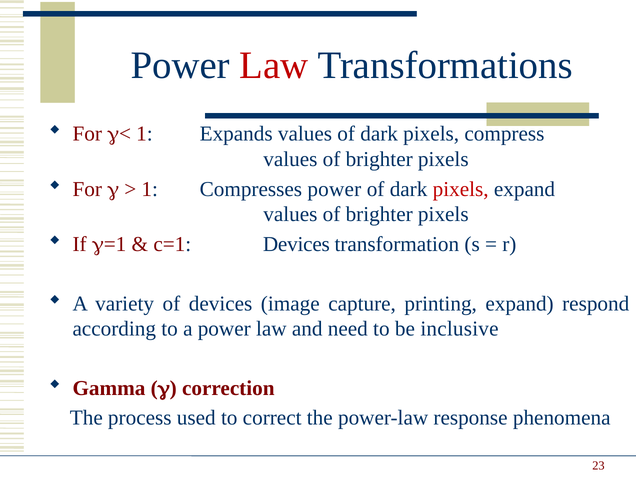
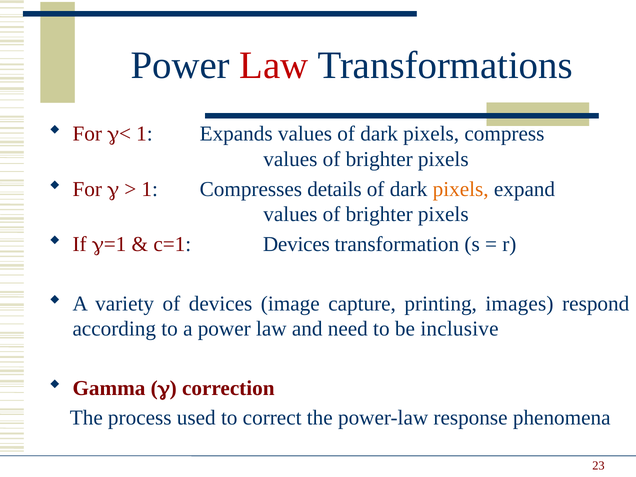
Compresses power: power -> details (334, 189)
pixels colour: red -> orange (461, 189)
printing expand: expand -> images (519, 304)
